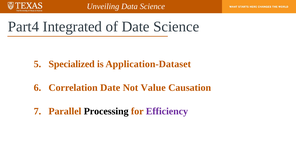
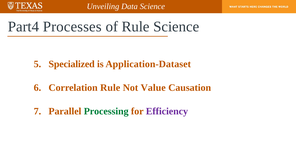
Integrated: Integrated -> Processes (72, 27)
of Date: Date -> Rule (136, 27)
Correlation Date: Date -> Rule (110, 88)
Processing colour: black -> green (106, 112)
